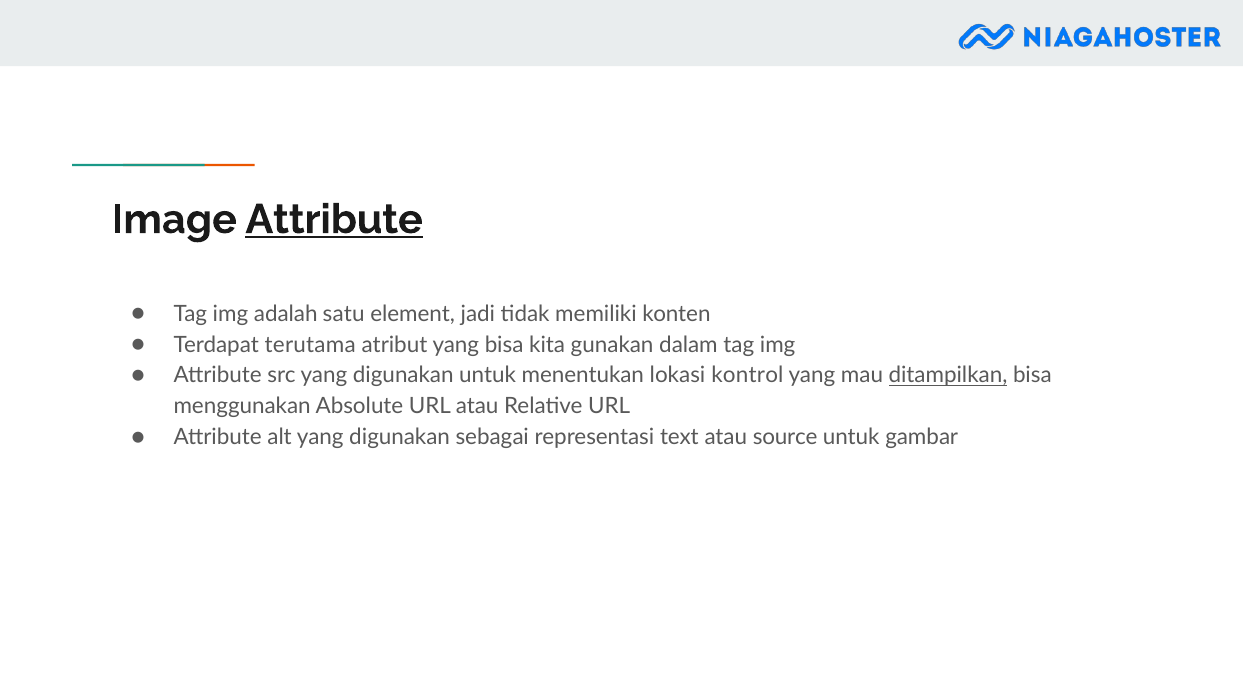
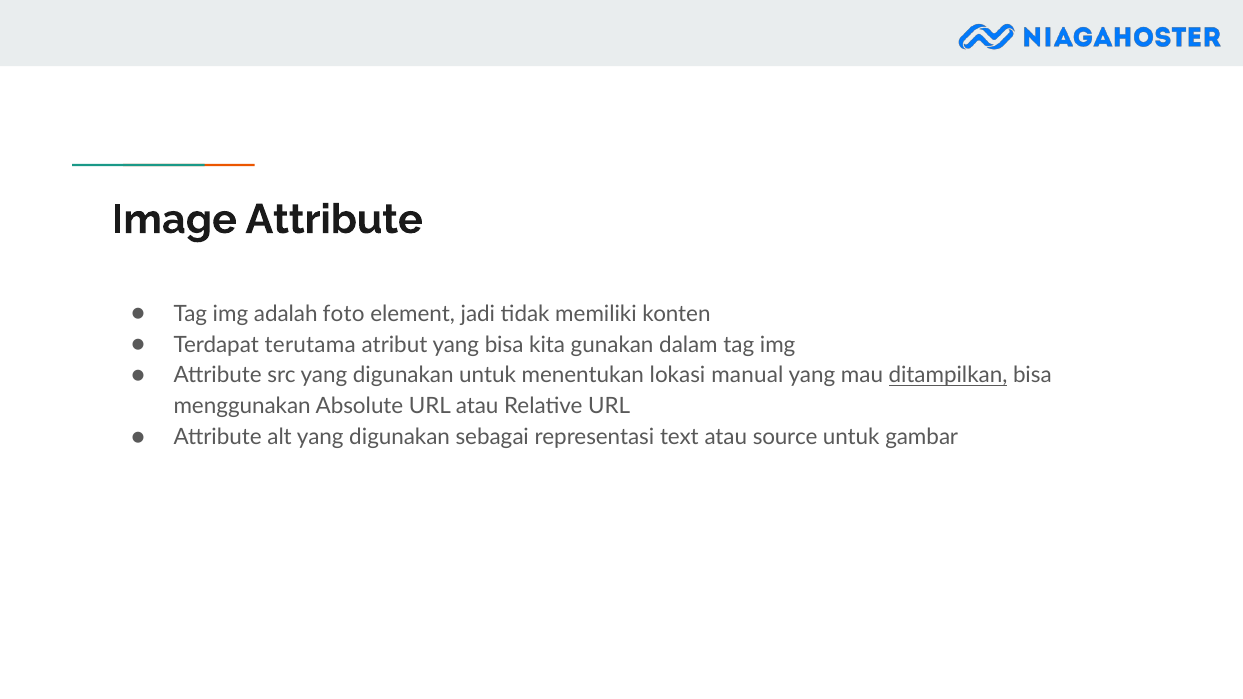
Attribute underline: present -> none (334, 219)
satu: satu -> foto (344, 314)
kontrol: kontrol -> manual (747, 376)
